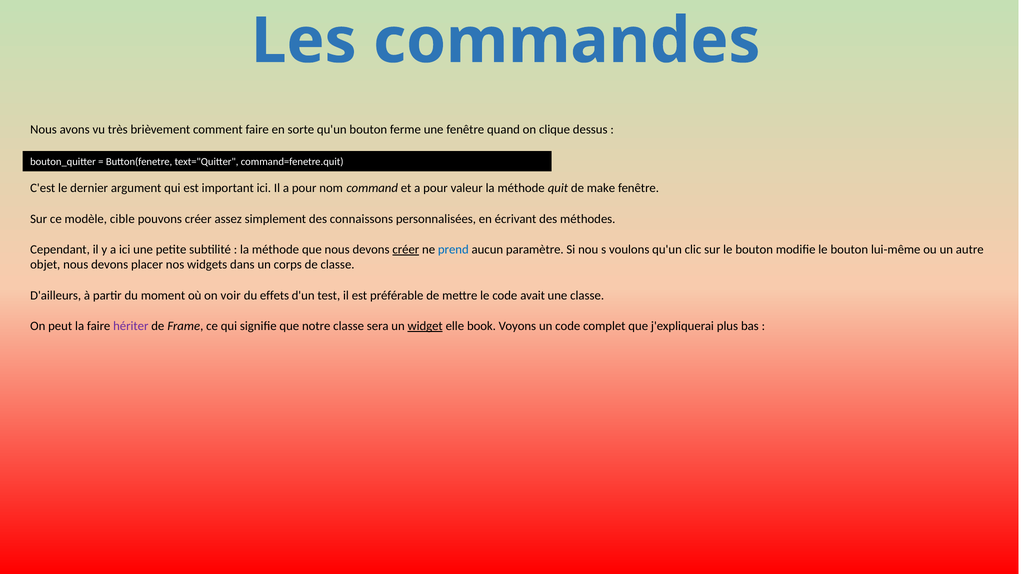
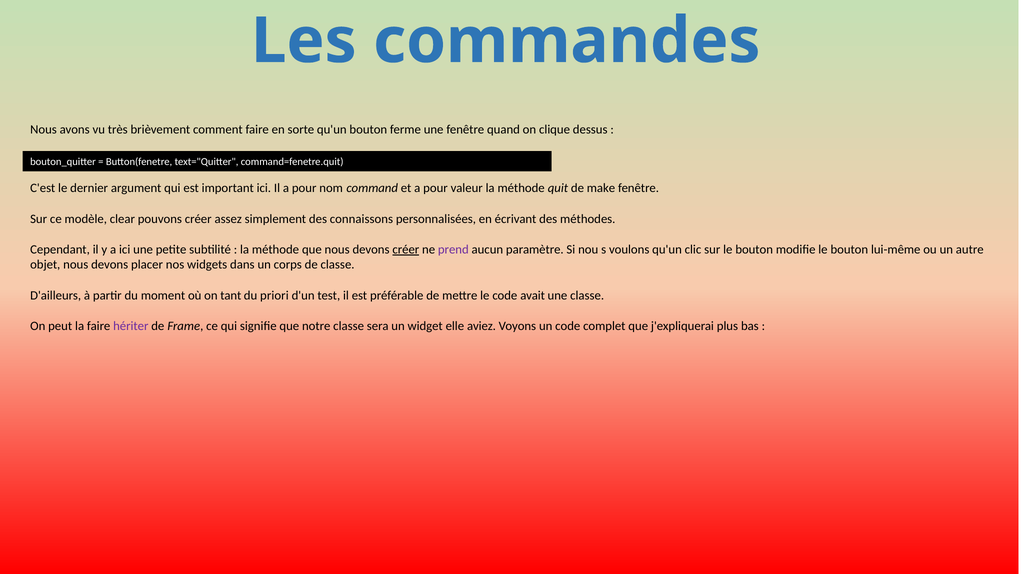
cible: cible -> clear (122, 219)
prend colour: blue -> purple (453, 250)
voir: voir -> tant (231, 296)
effets: effets -> priori (274, 296)
widget underline: present -> none (425, 326)
book: book -> aviez (481, 326)
